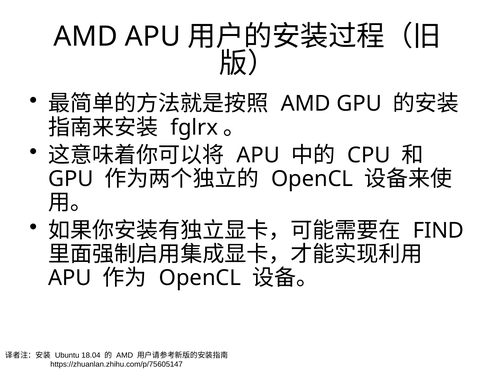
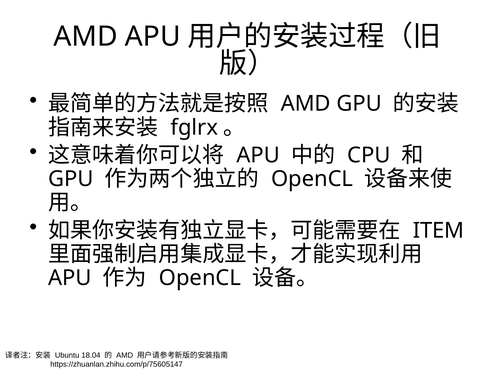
FIND: FIND -> ITEM (438, 231)
